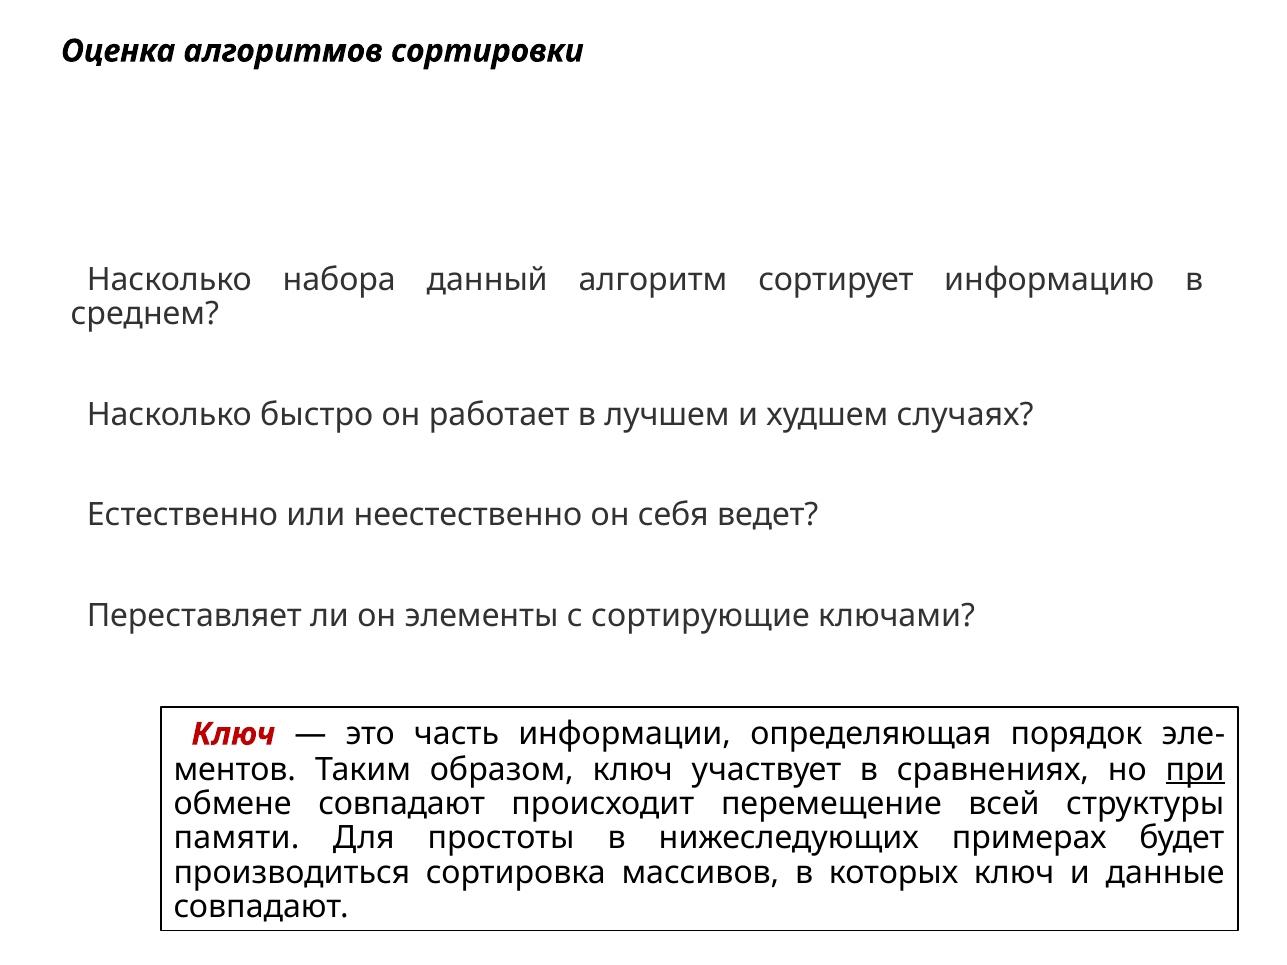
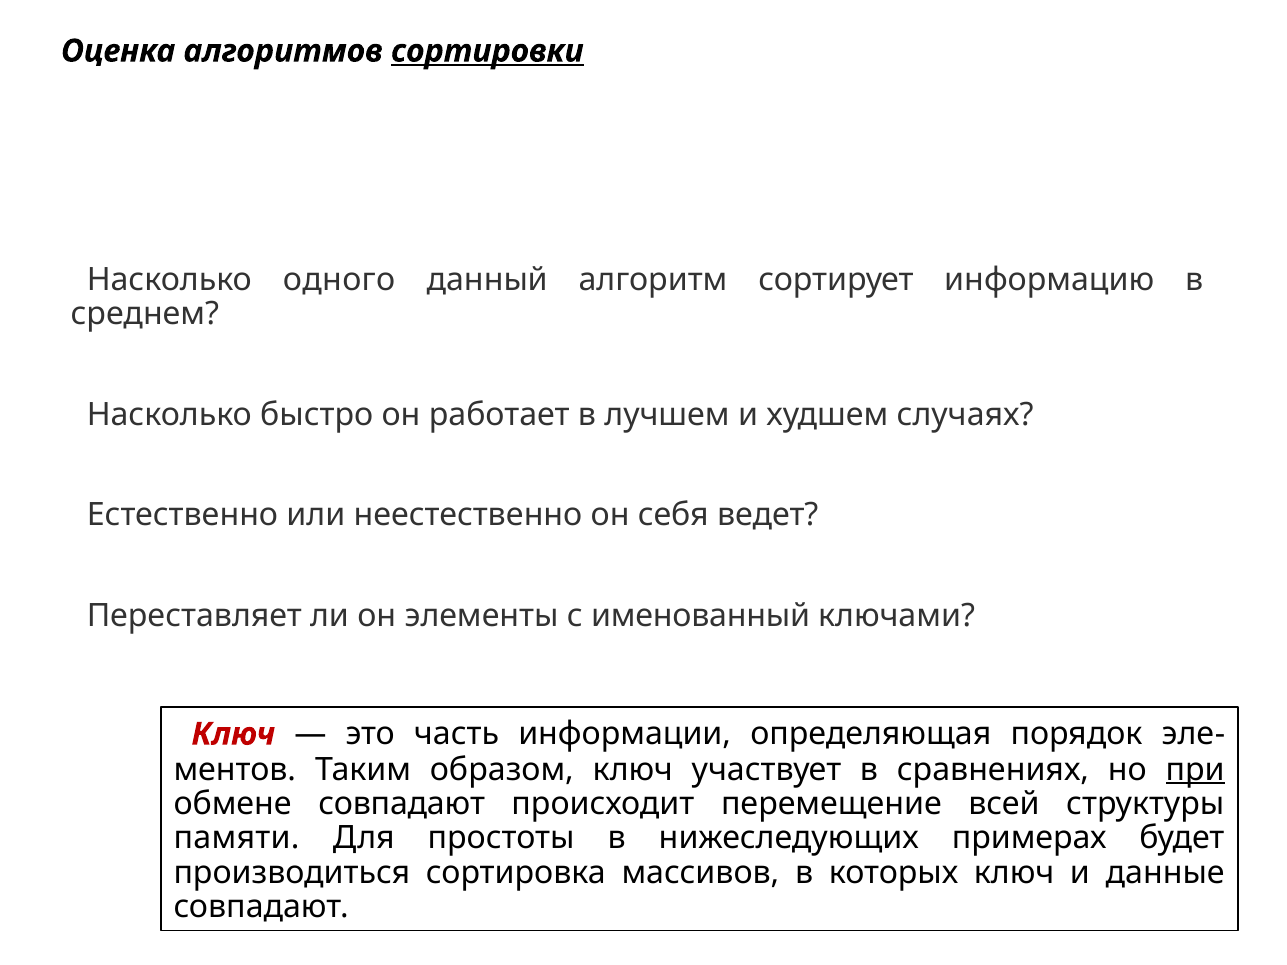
сортировки underline: none -> present (487, 51)
набора: набора -> одного (339, 280)
сортирующие: сортирующие -> именованный (701, 616)
